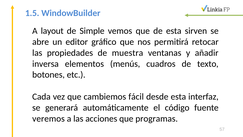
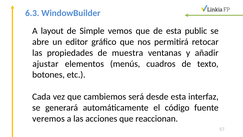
1.5: 1.5 -> 6.3 (32, 13)
sirven: sirven -> public (196, 31)
inversa: inversa -> ajustar (45, 64)
fácil: fácil -> será (136, 96)
programas: programas -> reaccionan (157, 118)
